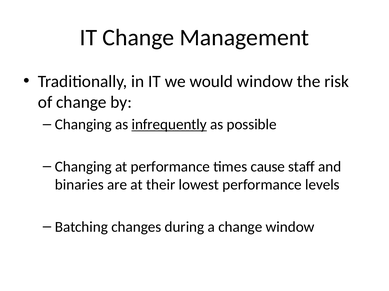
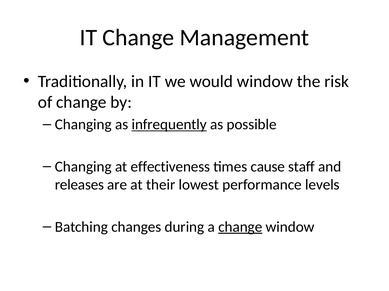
at performance: performance -> effectiveness (170, 167)
binaries: binaries -> releases (79, 185)
change underline: none -> present (240, 227)
